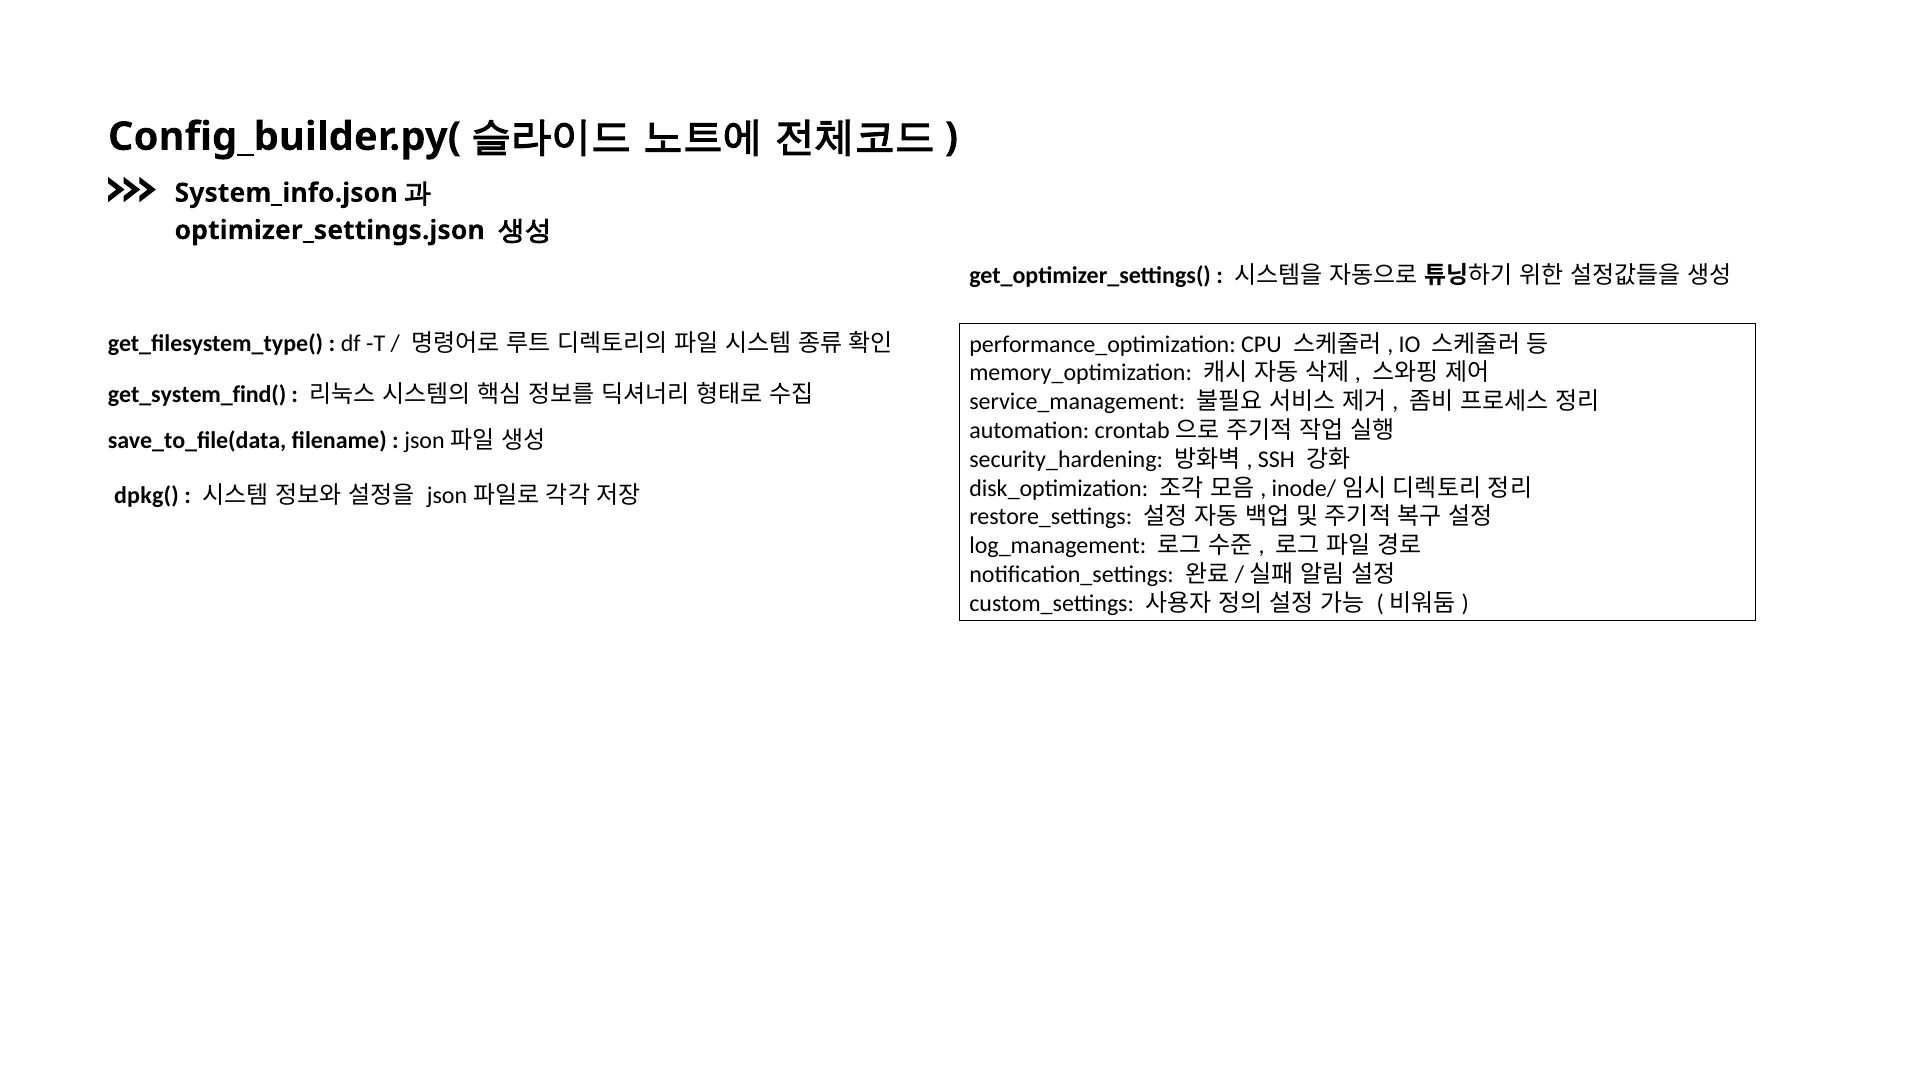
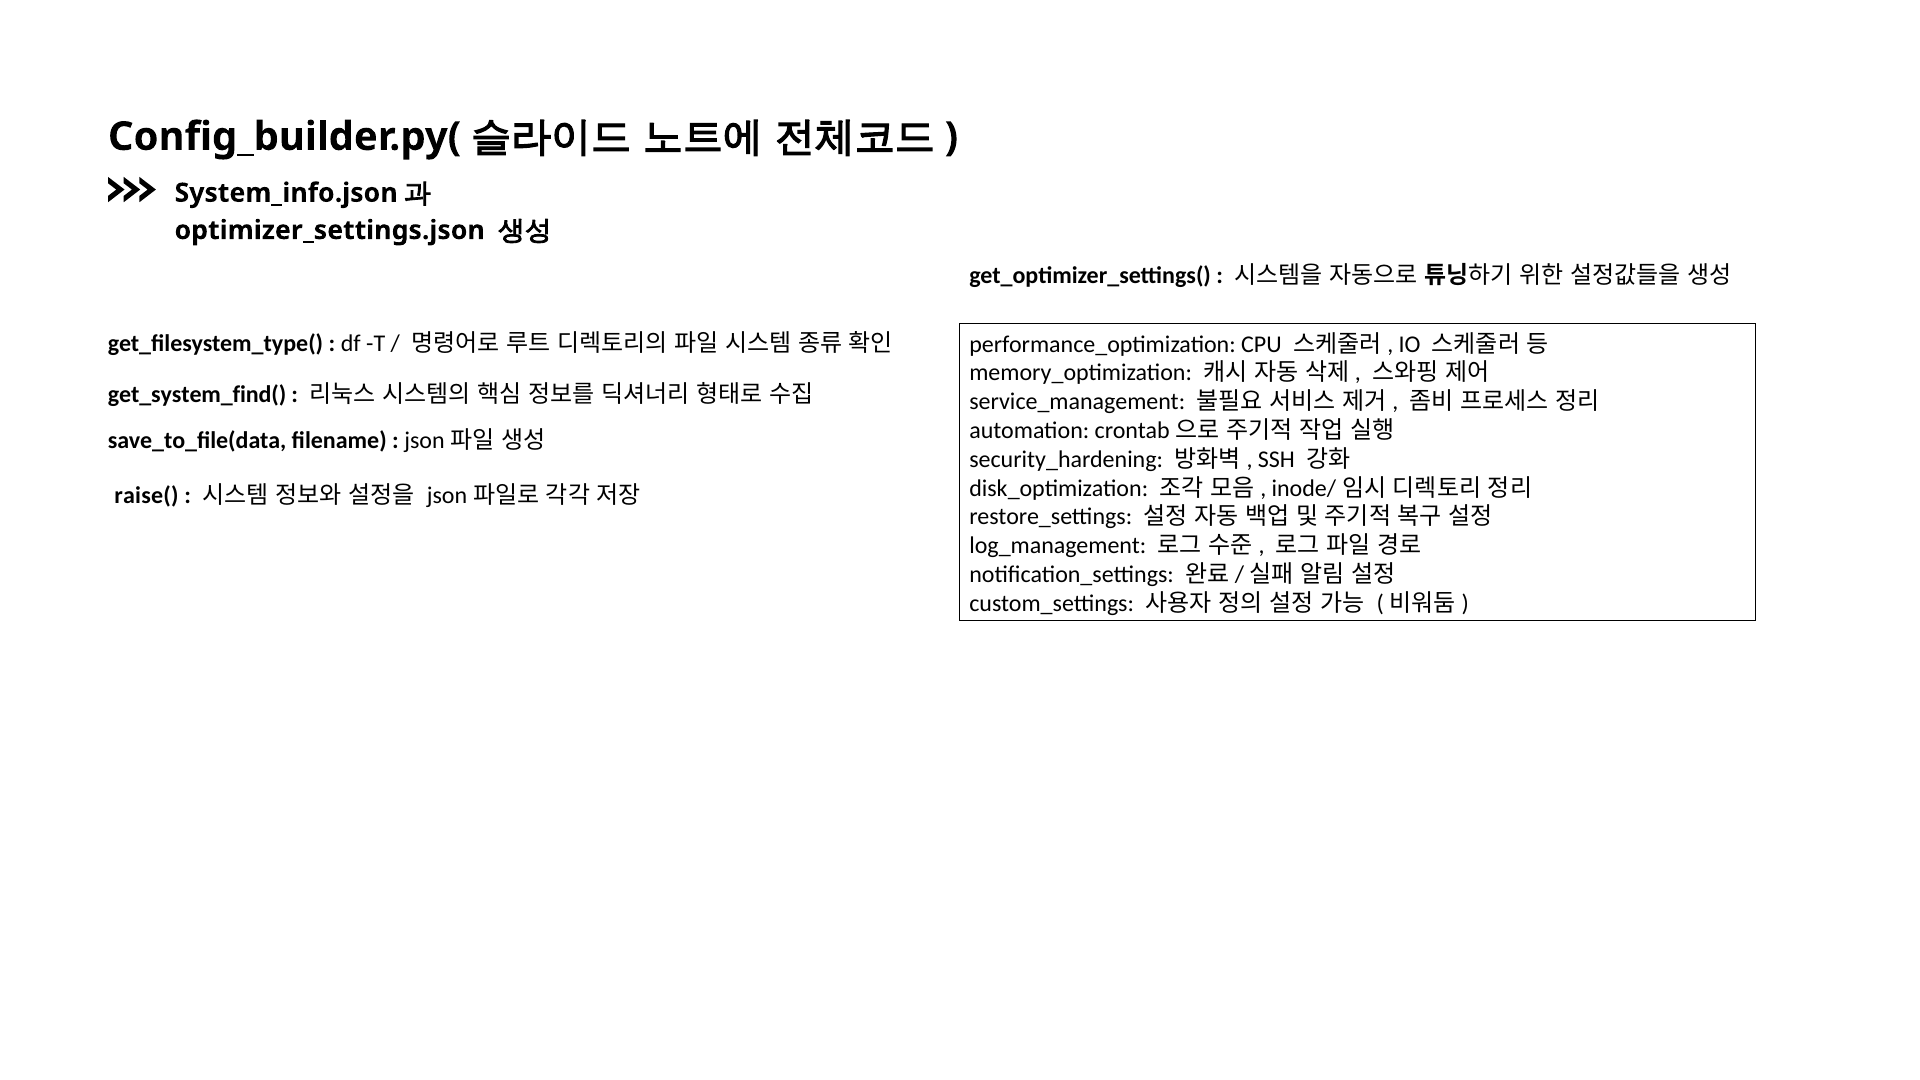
dpkg(: dpkg( -> raise( (146, 496)
